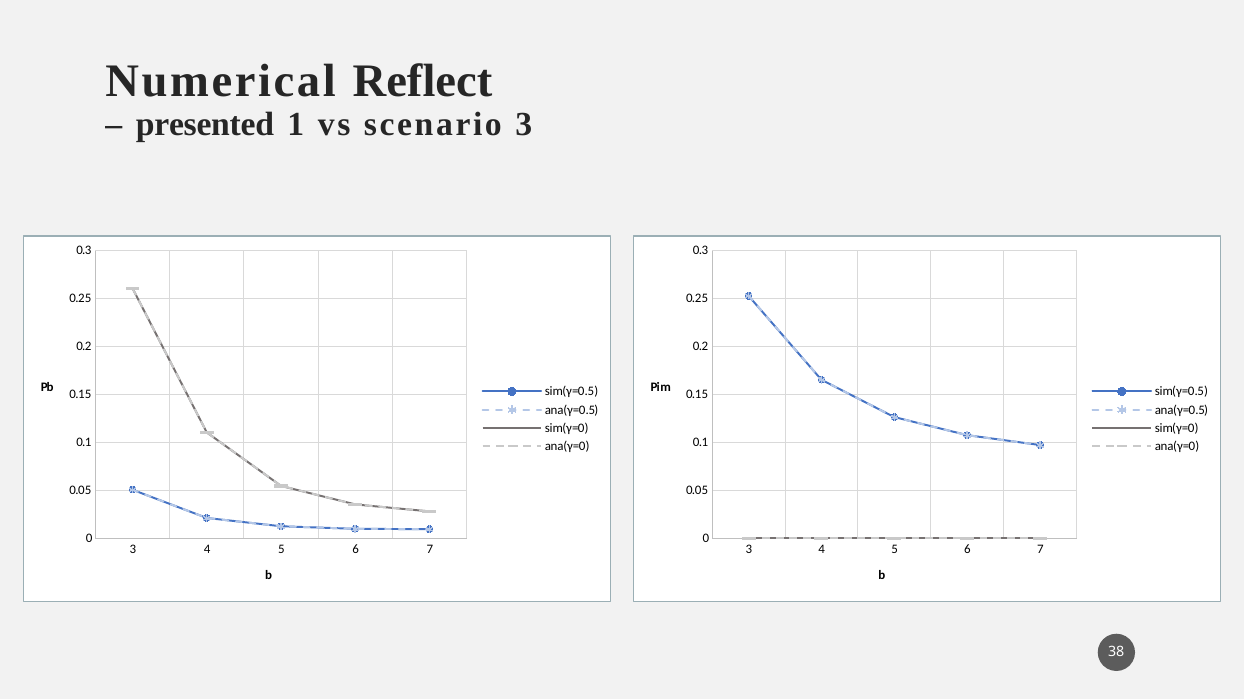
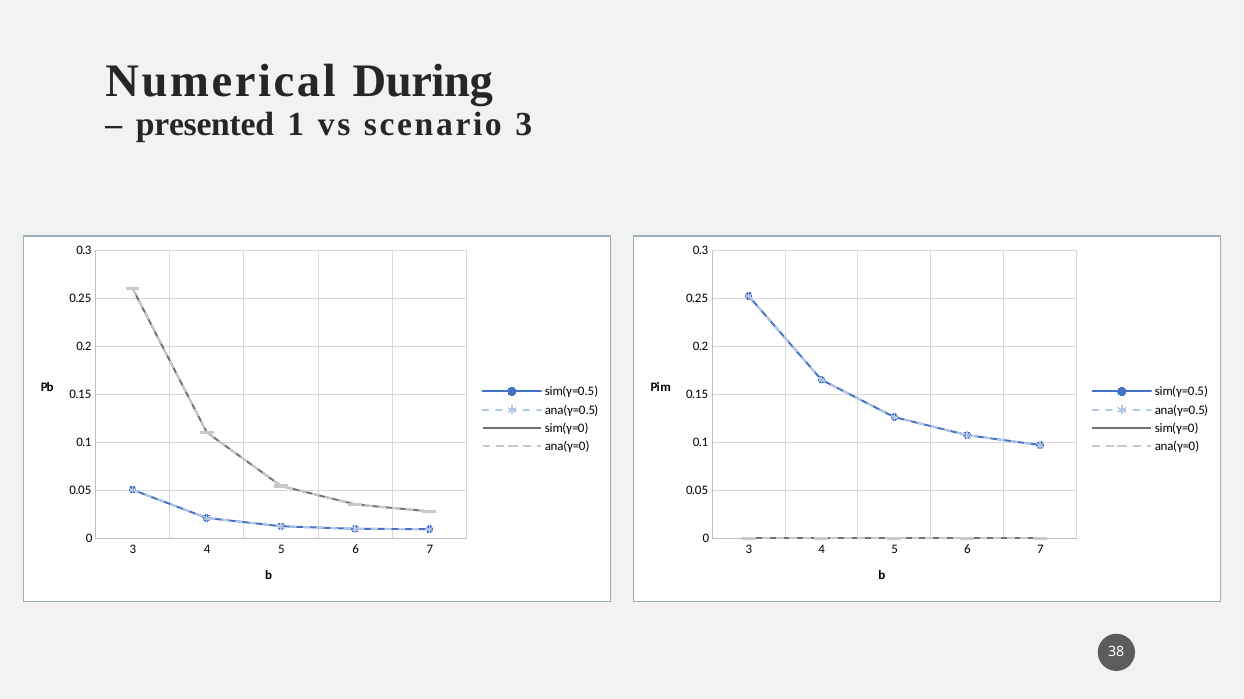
Reflect: Reflect -> During (423, 81)
